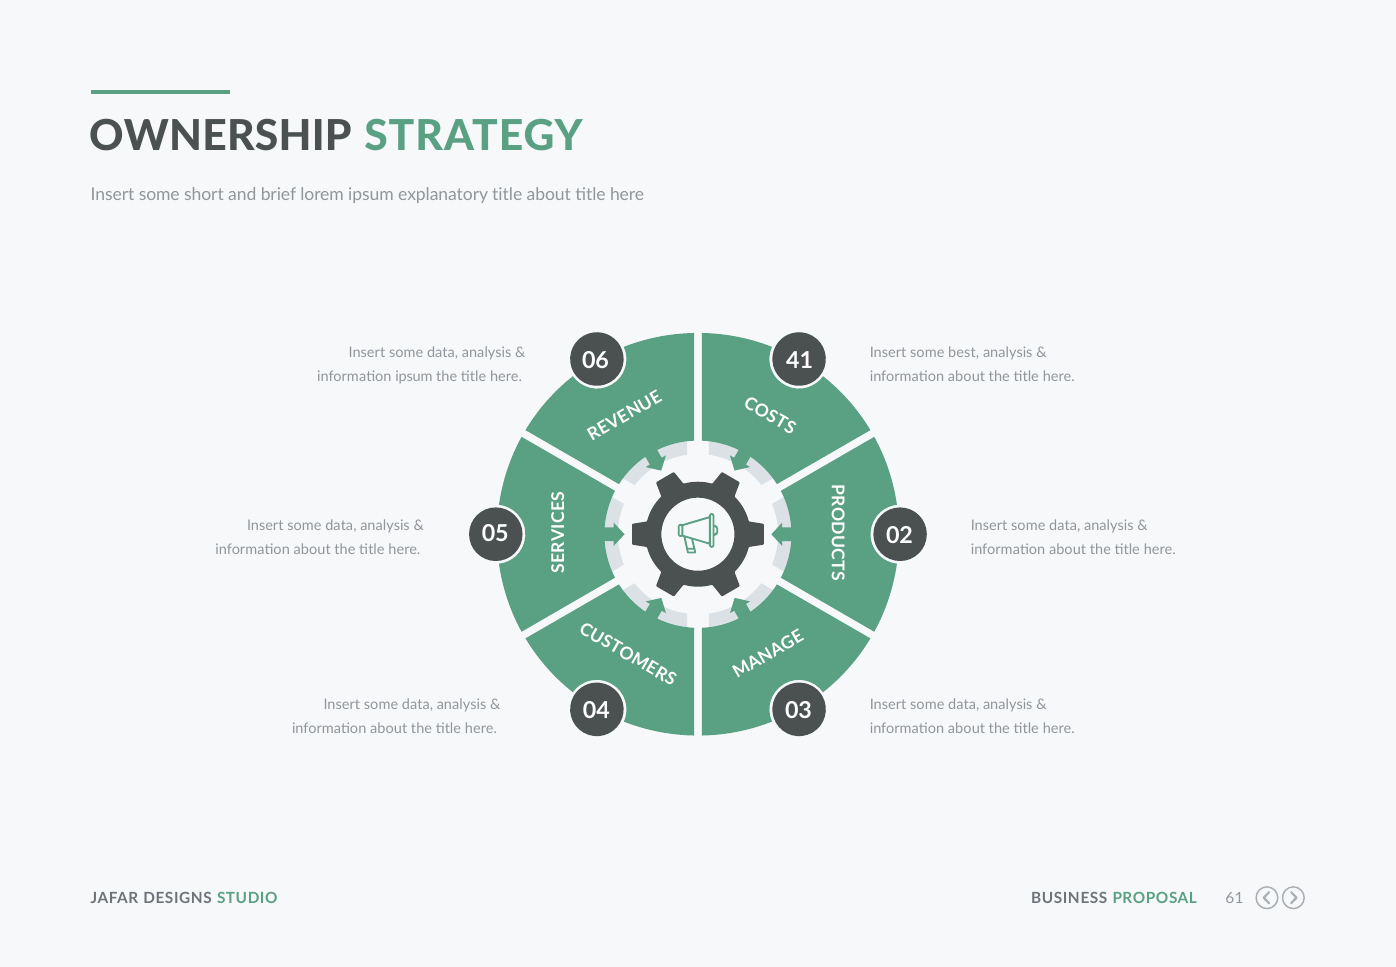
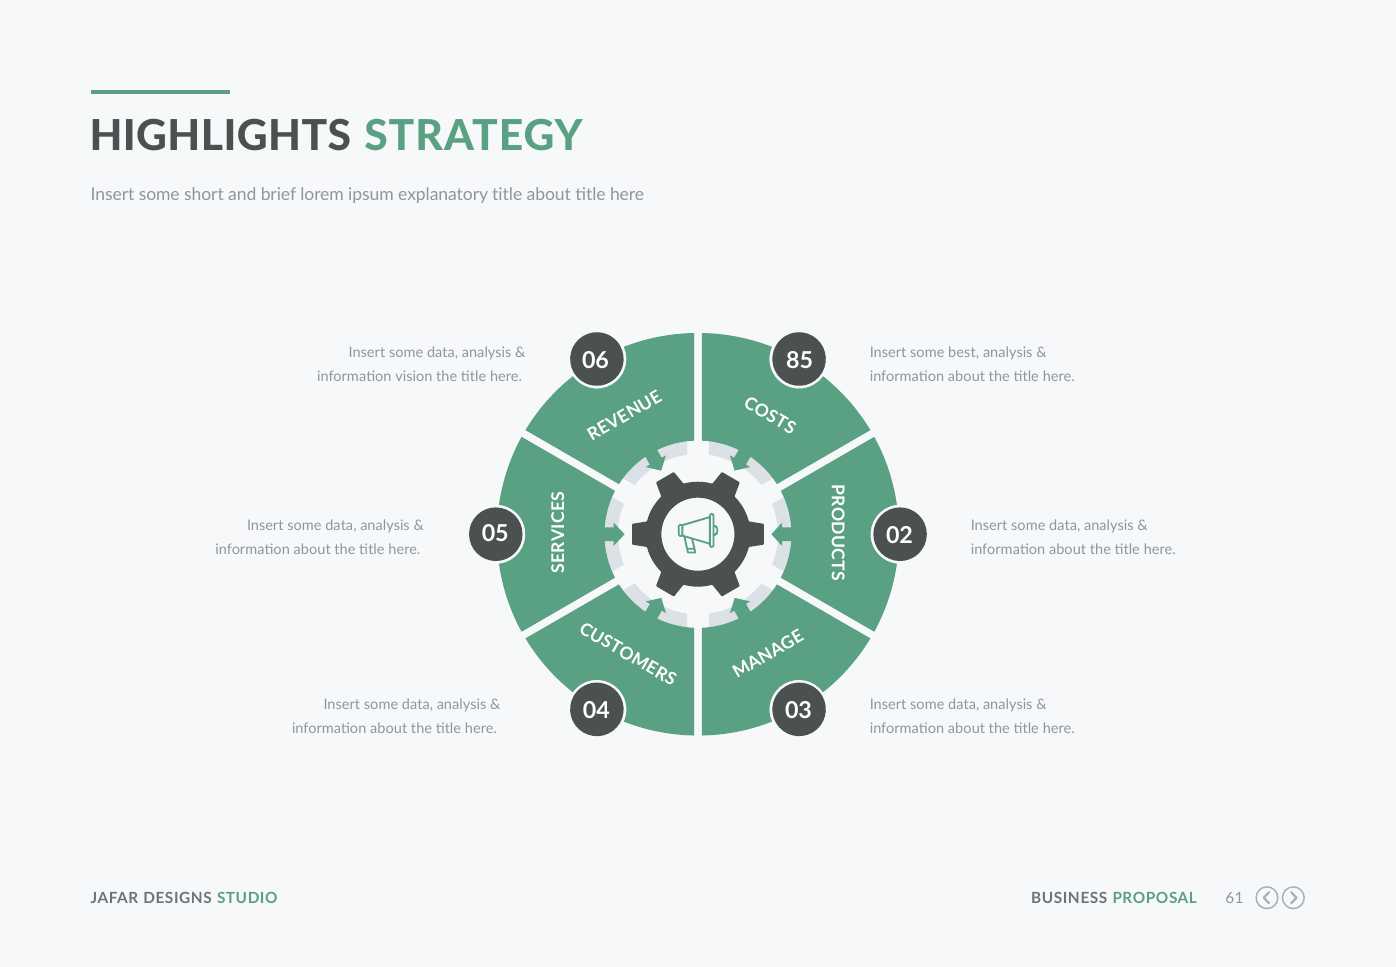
OWNERSHIP: OWNERSHIP -> HIGHLIGHTS (220, 137)
41: 41 -> 85 (800, 361)
information ipsum: ipsum -> vision (414, 377)
